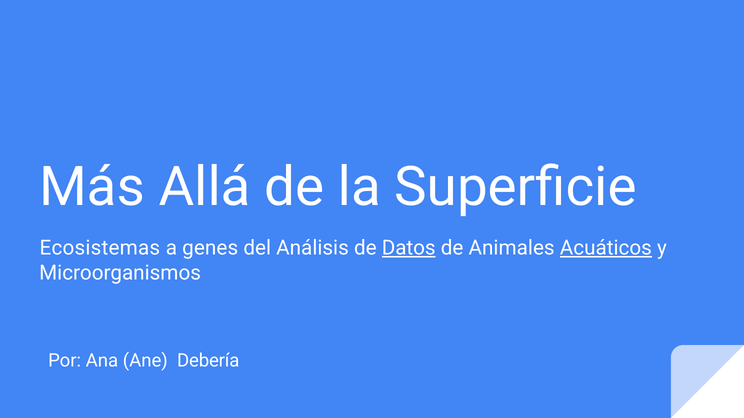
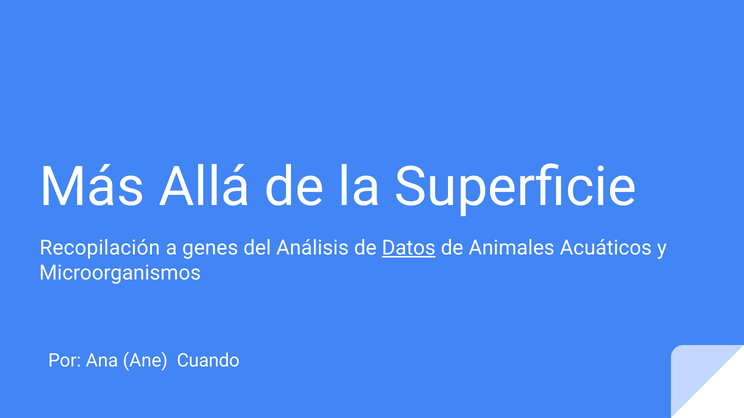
Ecosistemas: Ecosistemas -> Recopilación (100, 248)
Acuáticos underline: present -> none (606, 248)
Debería: Debería -> Cuando (208, 361)
